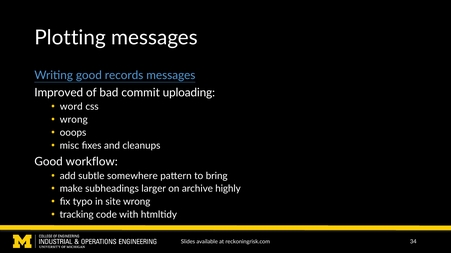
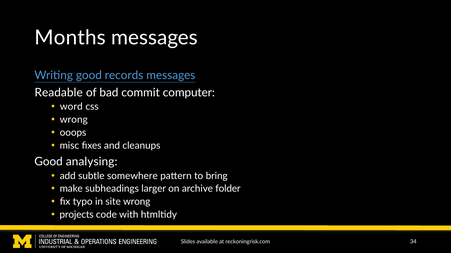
Plotting: Plotting -> Months (70, 38)
Improved: Improved -> Readable (59, 93)
uploading: uploading -> computer (189, 93)
workflow: workflow -> analysing (92, 162)
highly: highly -> folder (228, 189)
tracking: tracking -> projects (77, 215)
